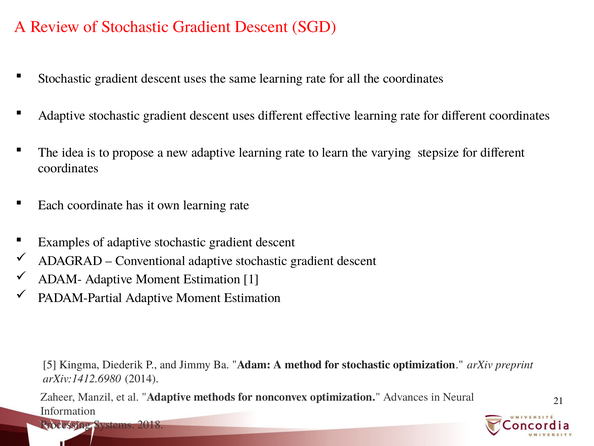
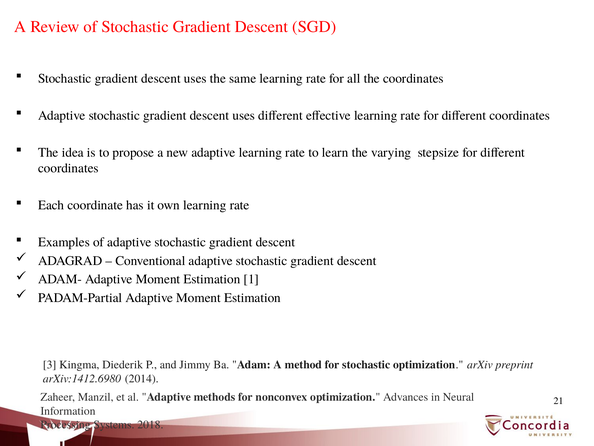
5: 5 -> 3 (50, 364)
